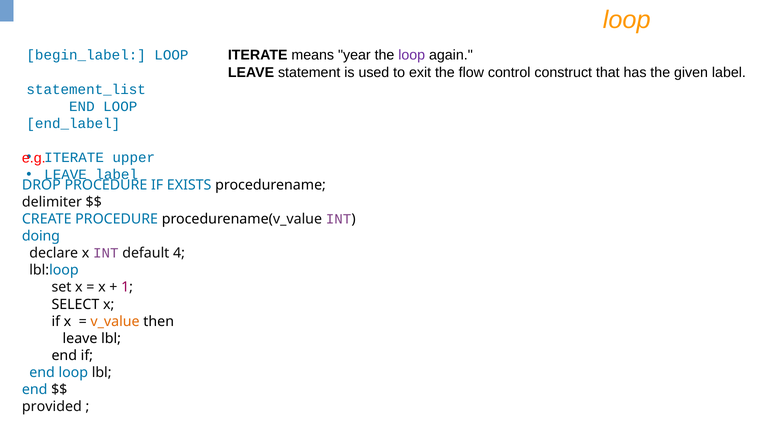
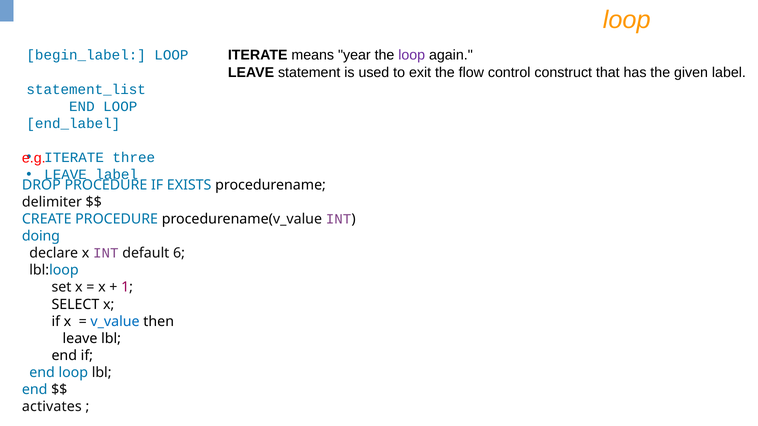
upper: upper -> three (134, 158)
4: 4 -> 6 (179, 253)
v_value colour: orange -> blue (115, 322)
provided: provided -> activates (52, 407)
